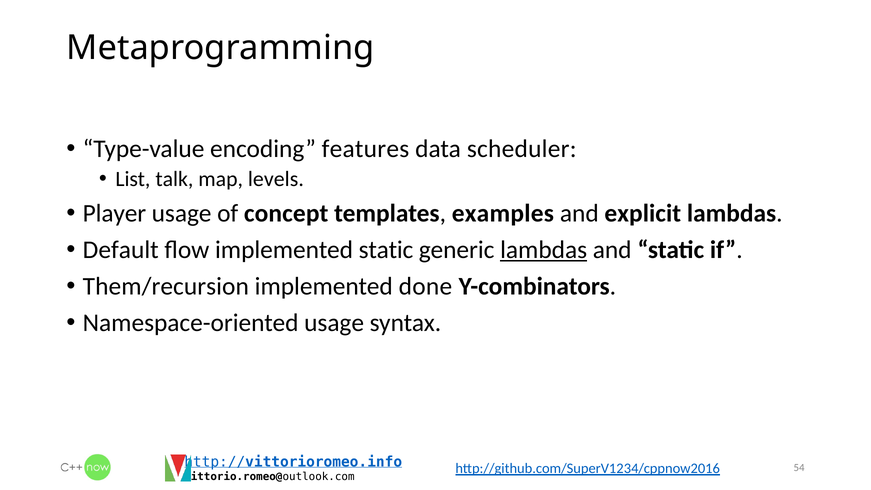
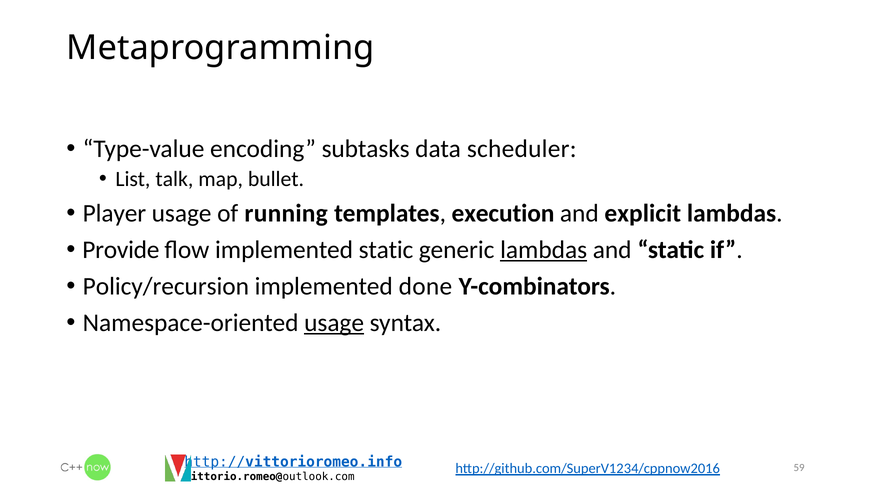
features: features -> subtasks (366, 149)
levels: levels -> bullet (276, 179)
concept: concept -> running (286, 213)
examples: examples -> execution (503, 213)
Default: Default -> Provide (121, 250)
Them/recursion: Them/recursion -> Policy/recursion (166, 286)
usage underline: none -> present (334, 323)
54: 54 -> 59 (799, 468)
